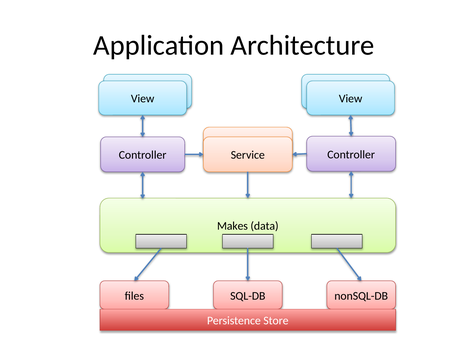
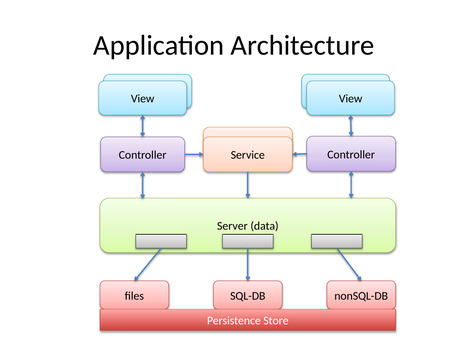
Makes: Makes -> Server (232, 226)
